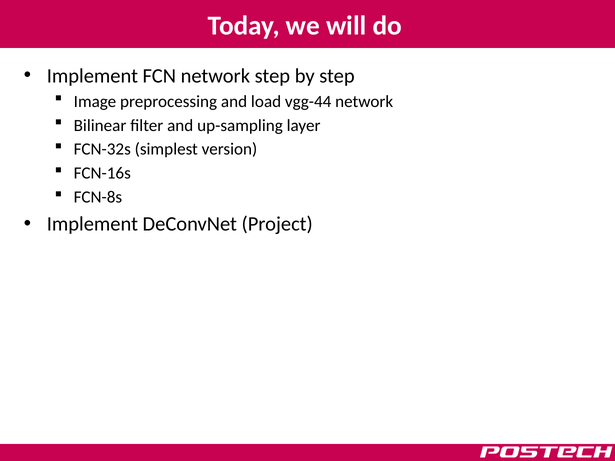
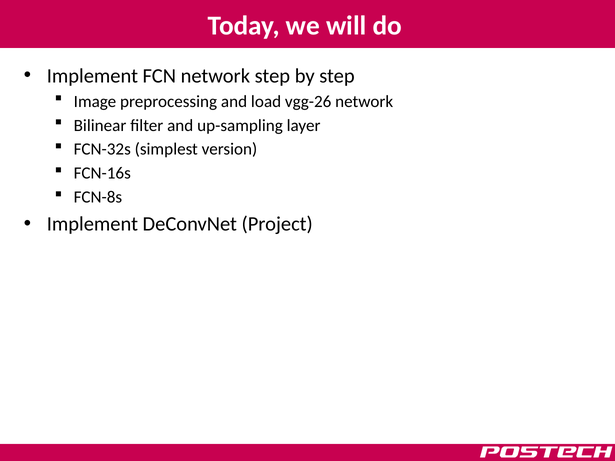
vgg-44: vgg-44 -> vgg-26 (308, 102)
